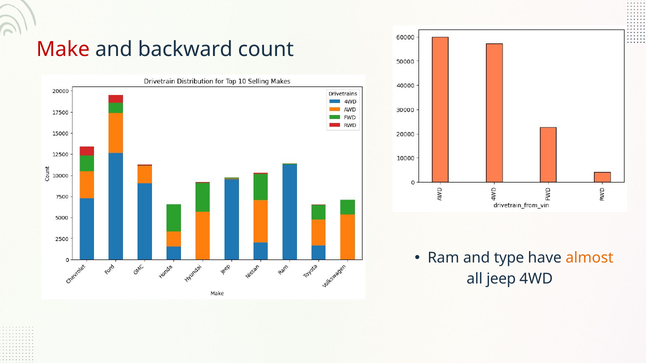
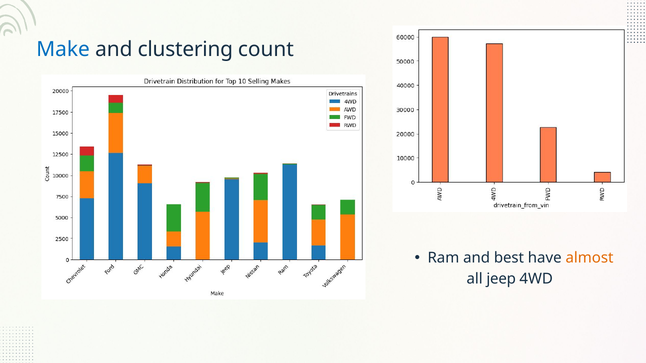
Make colour: red -> blue (63, 49)
backward: backward -> clustering (185, 49)
type: type -> best (509, 258)
